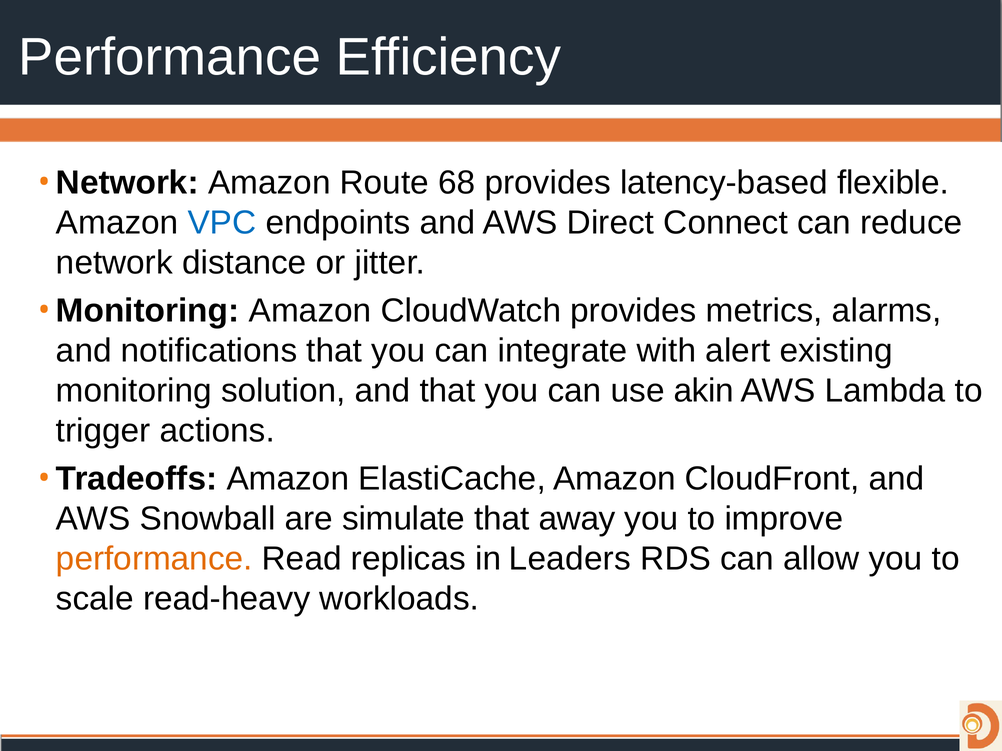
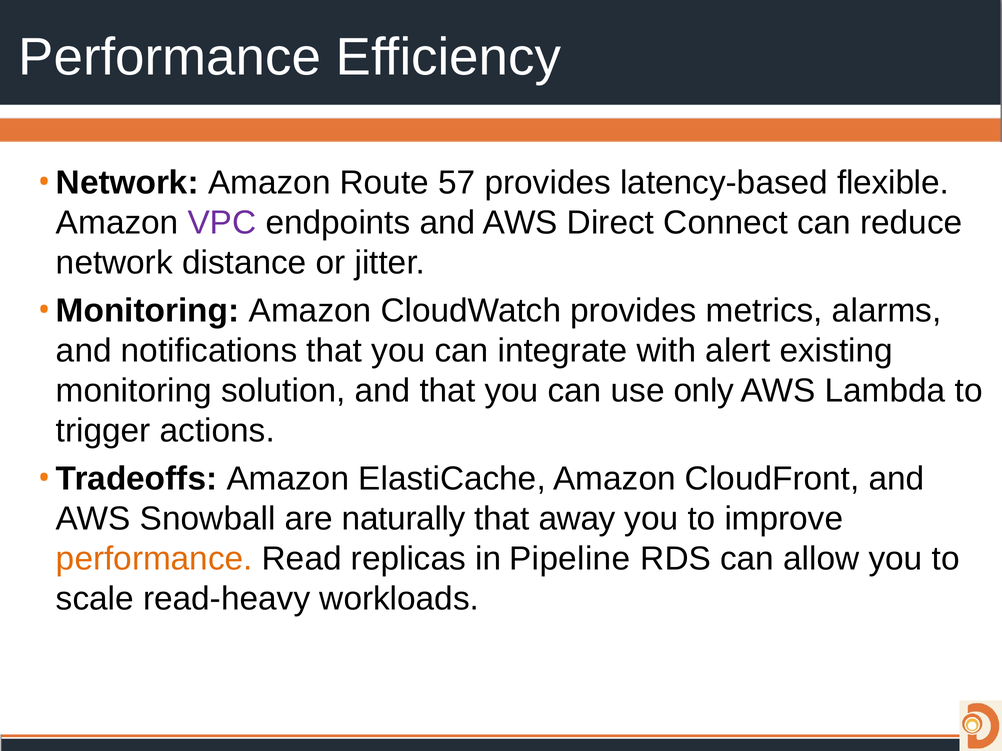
68: 68 -> 57 (457, 183)
VPC colour: blue -> purple (222, 223)
akin: akin -> only (704, 391)
simulate: simulate -> naturally (404, 519)
Leaders: Leaders -> Pipeline (570, 559)
